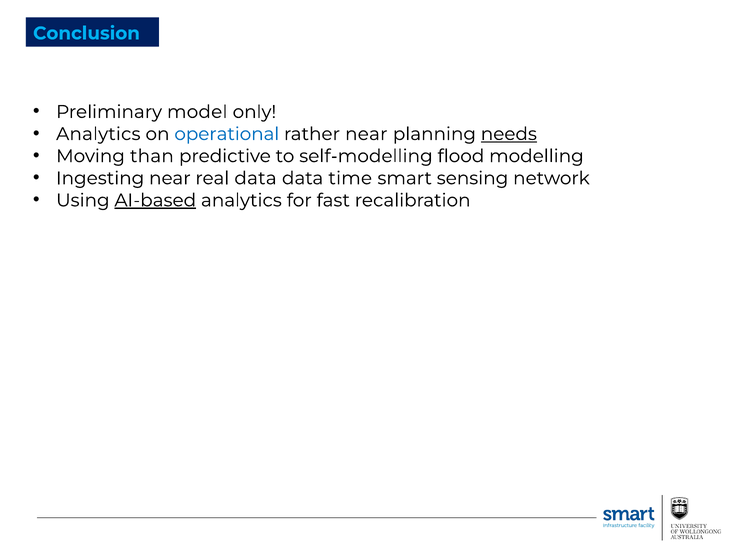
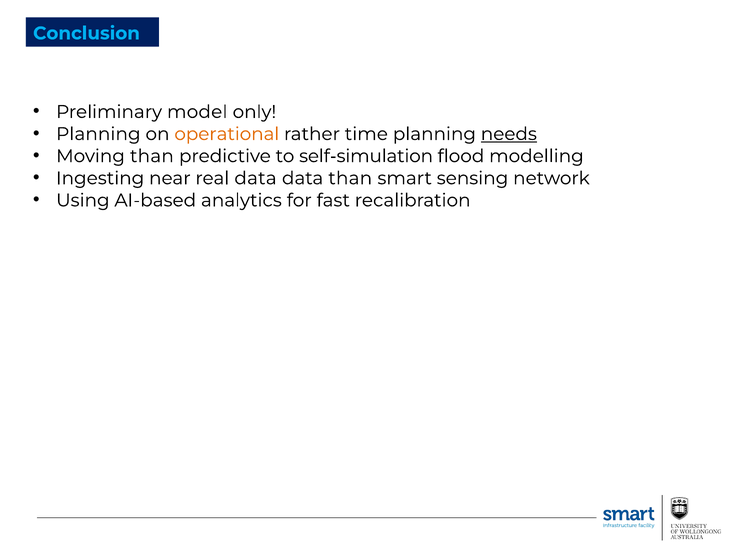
Analytics: Analytics -> Planning (98, 134)
operational colour: blue -> orange (227, 134)
rather near: near -> time (366, 134)
self-modelling: self-modelling -> self-simulation (366, 156)
data time: time -> than (350, 178)
AI-based underline: present -> none (155, 200)
